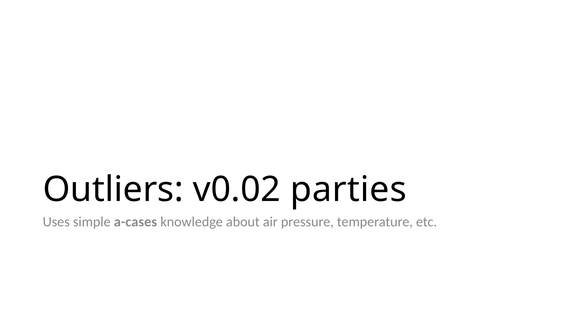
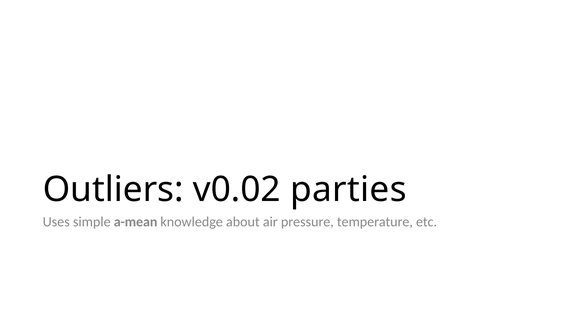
a-cases: a-cases -> a-mean (136, 222)
